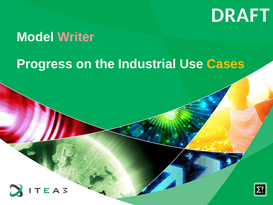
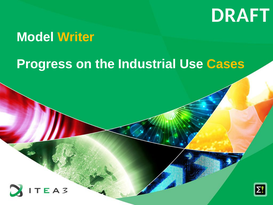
Writer colour: pink -> yellow (76, 37)
